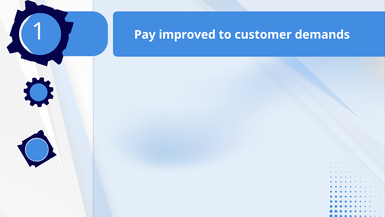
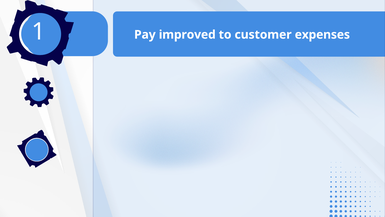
demands: demands -> expenses (322, 35)
